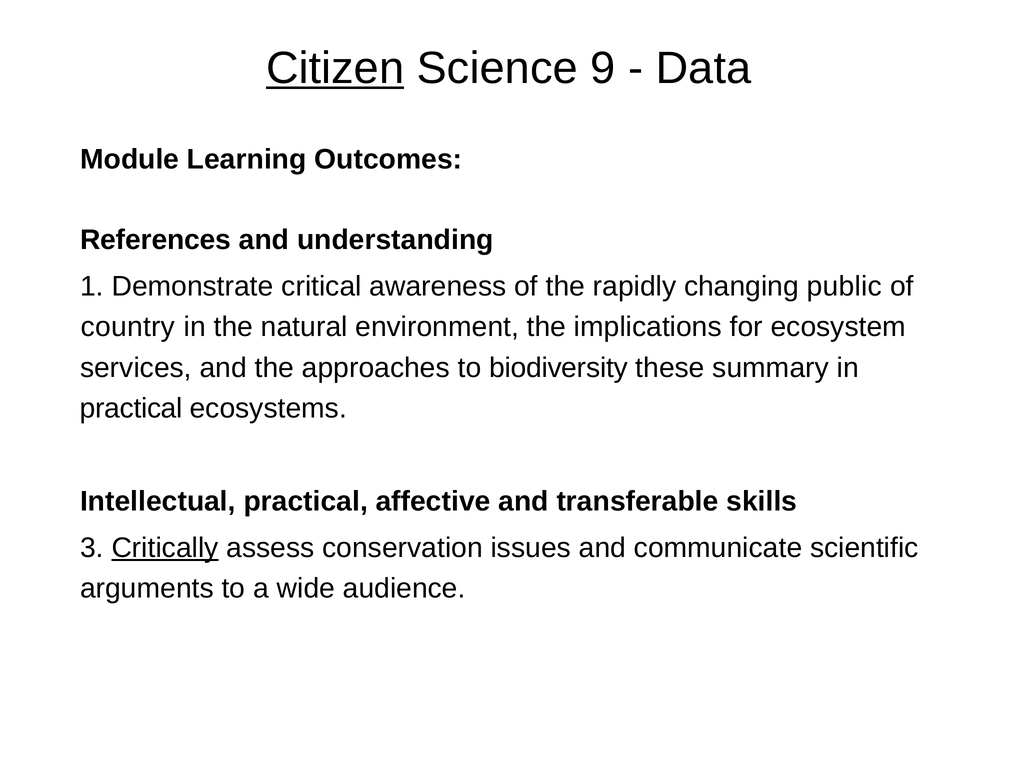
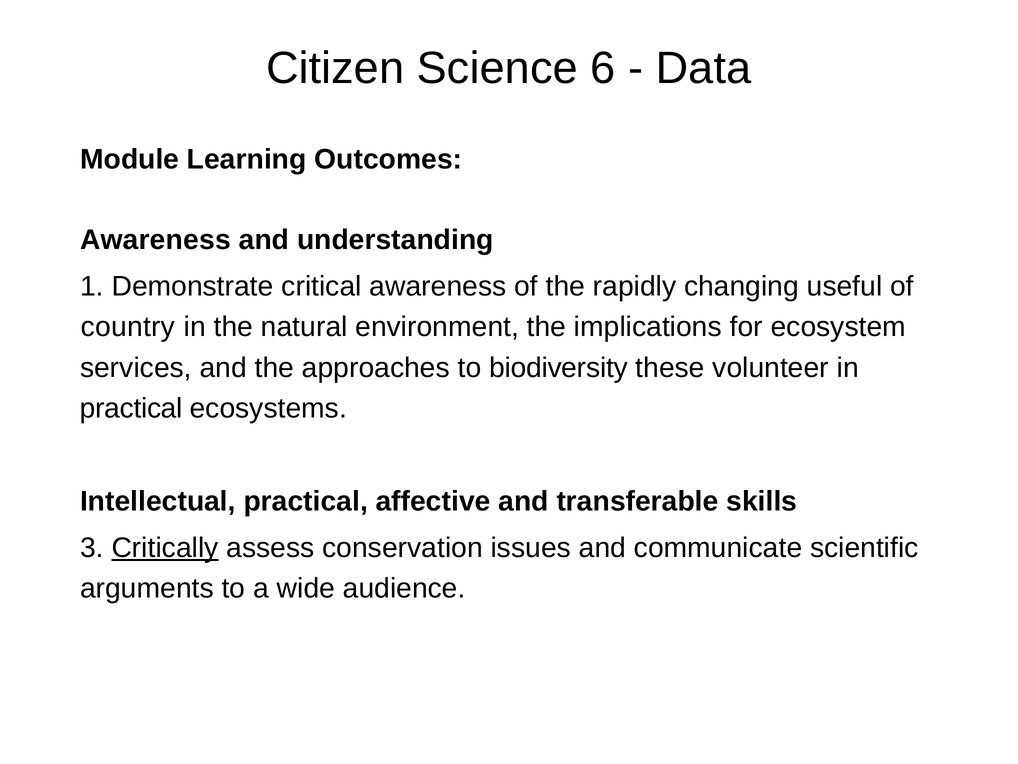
Citizen underline: present -> none (335, 68)
9: 9 -> 6 (603, 68)
References: References -> Awareness (155, 240)
public: public -> useful (845, 286)
summary: summary -> volunteer (771, 368)
